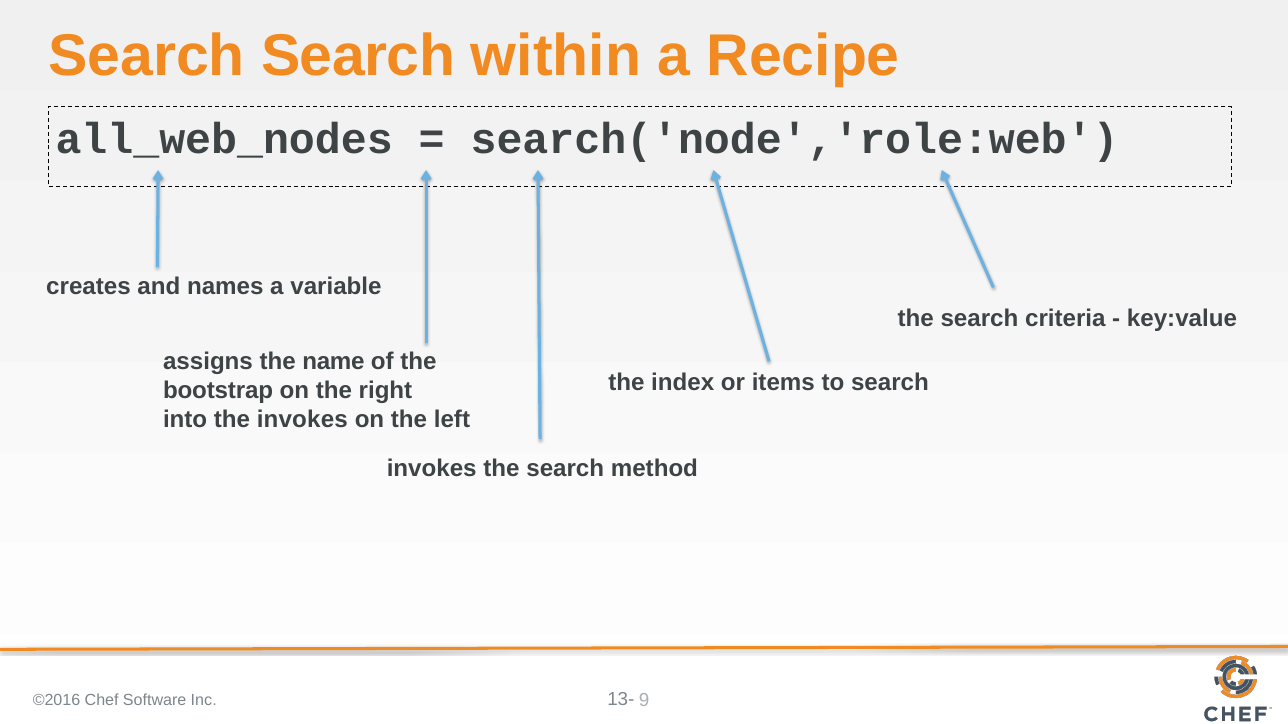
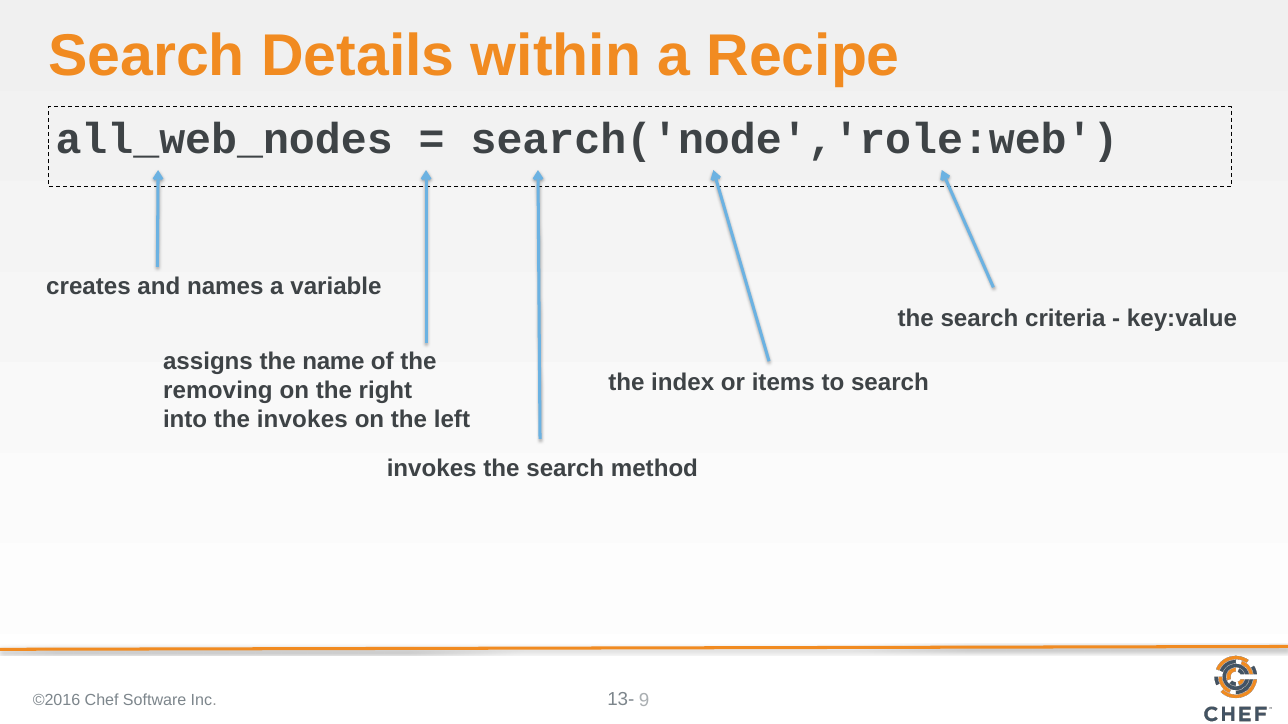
Search Search: Search -> Details (358, 56)
bootstrap: bootstrap -> removing (218, 391)
